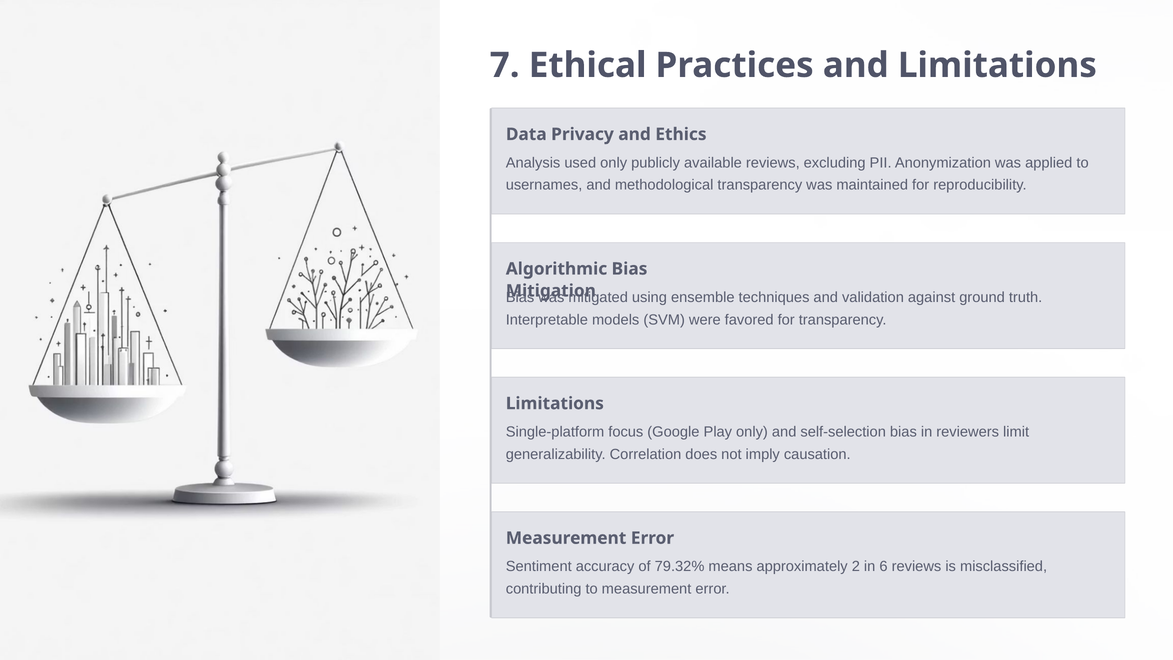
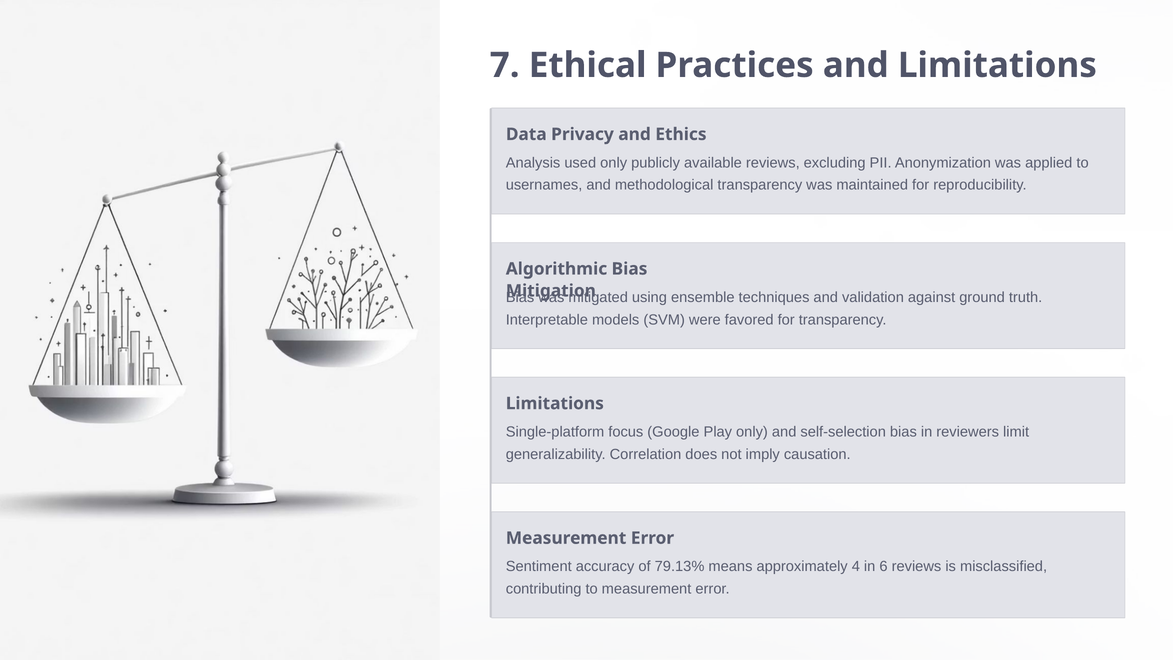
79.32%: 79.32% -> 79.13% (680, 566)
2: 2 -> 4 (856, 566)
